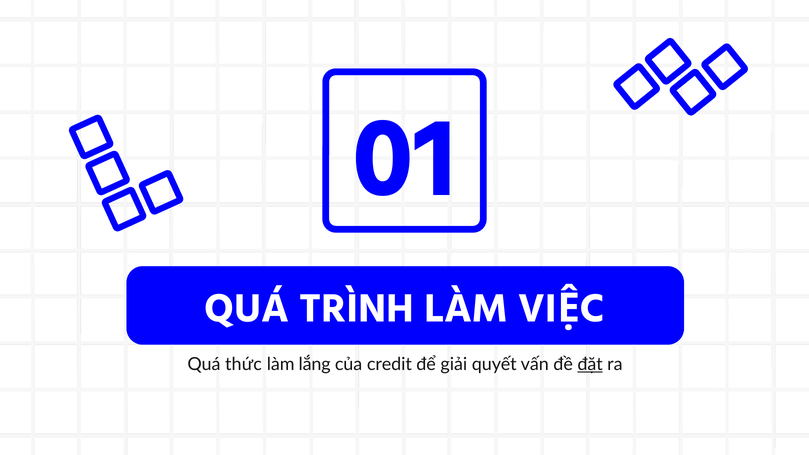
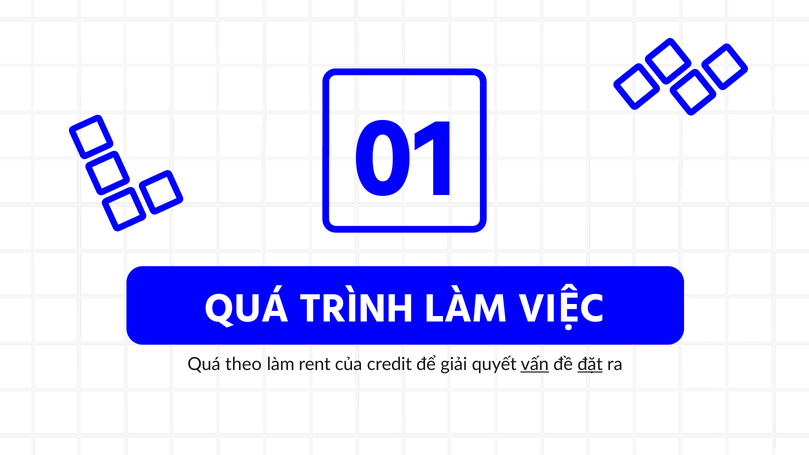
thức: thức -> theo (243, 364)
lắng: lắng -> rent (315, 364)
vấn underline: none -> present (535, 364)
